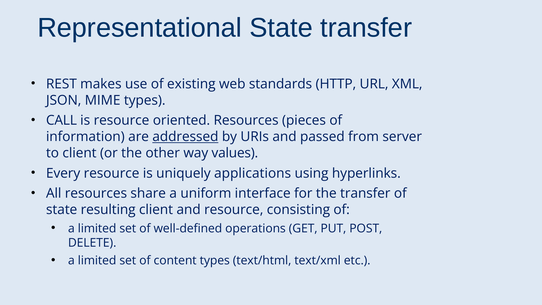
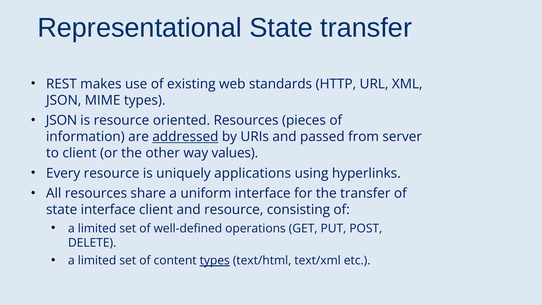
CALL: CALL -> JSON (61, 120)
state resulting: resulting -> interface (108, 210)
types underline: none -> present (215, 261)
